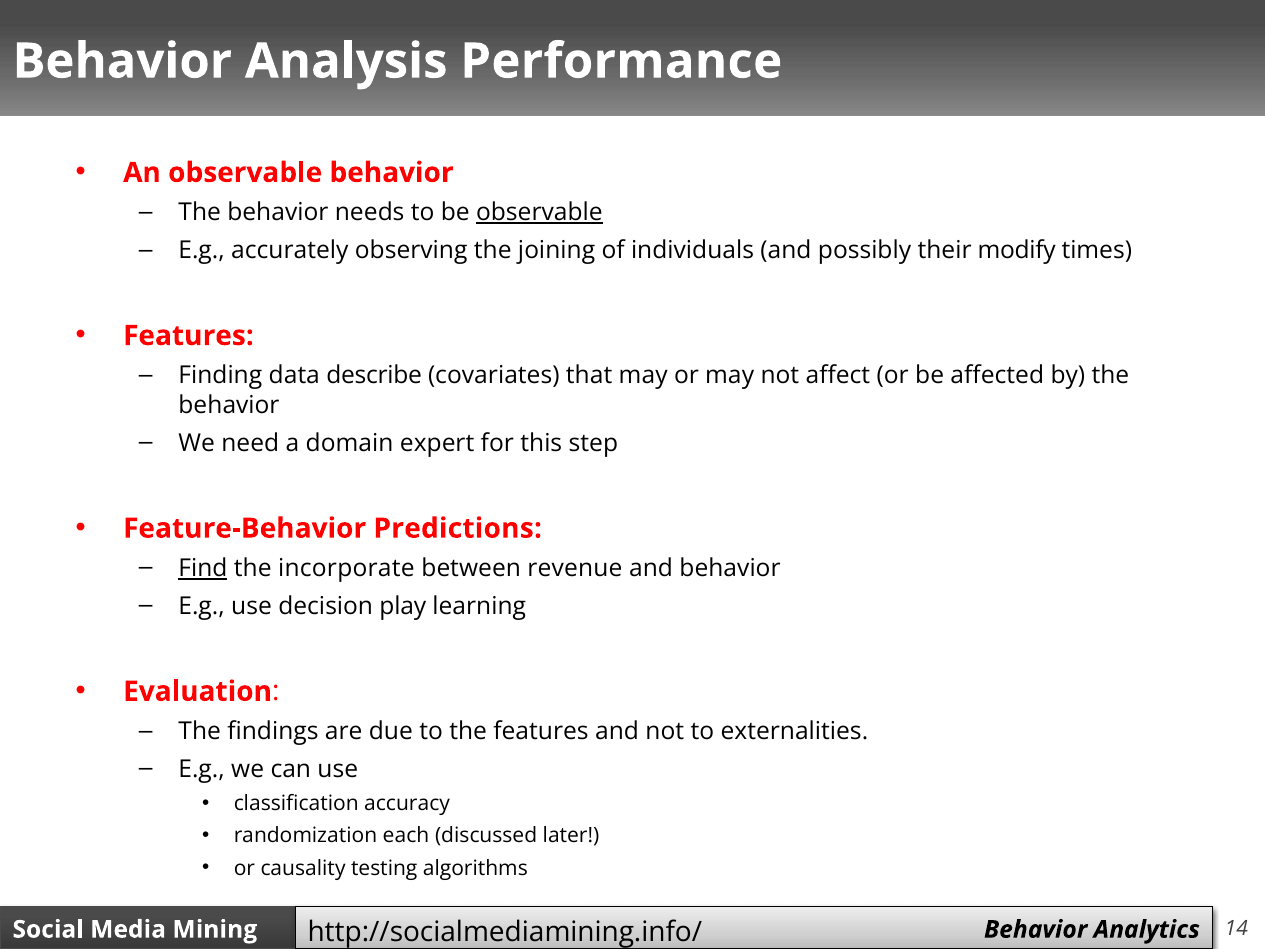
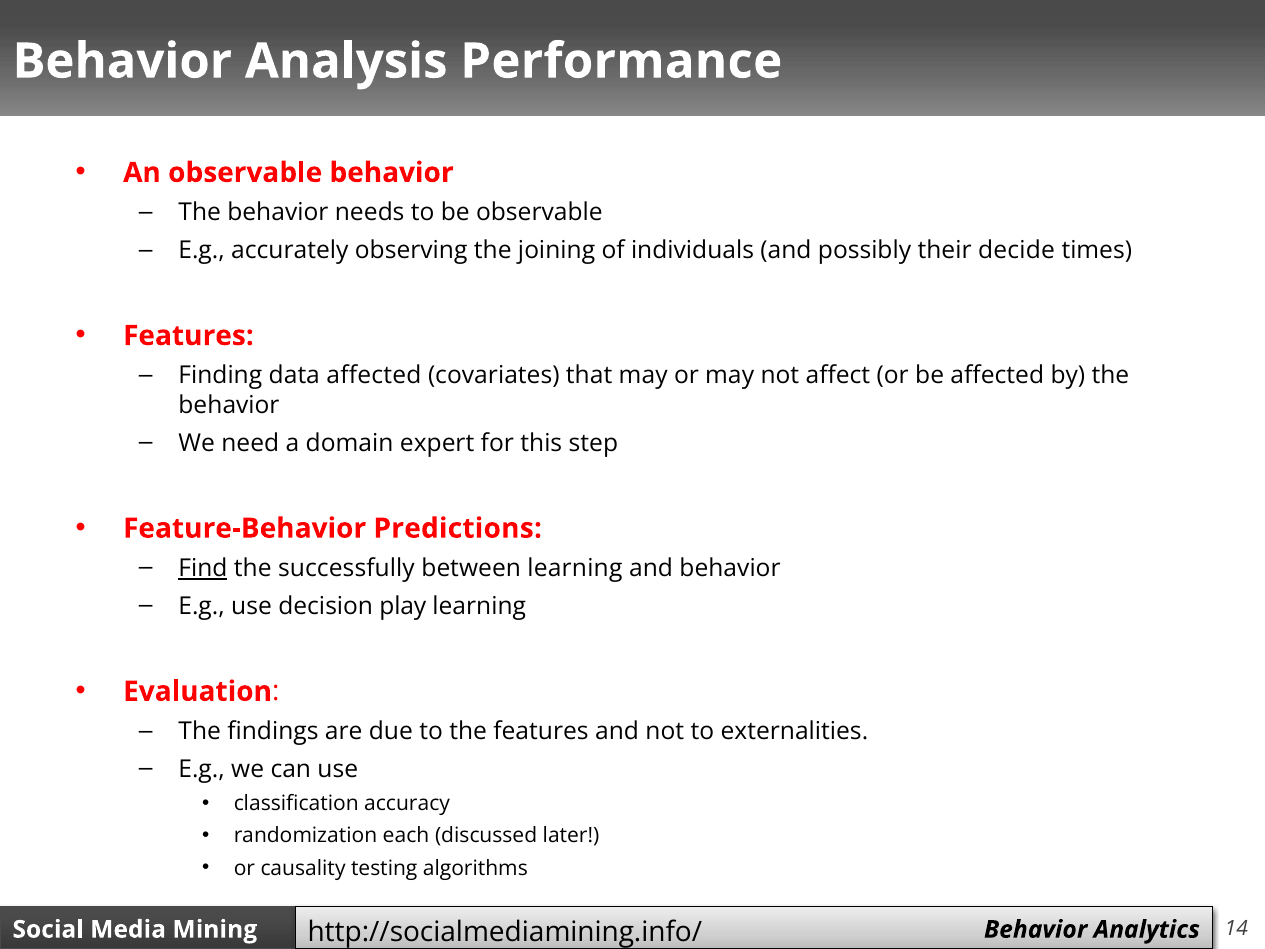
observable underline: present -> none (539, 212)
modify: modify -> decide (1016, 250)
data describe: describe -> affected (374, 375)
incorporate: incorporate -> successfully (346, 568)
between revenue: revenue -> learning (575, 568)
